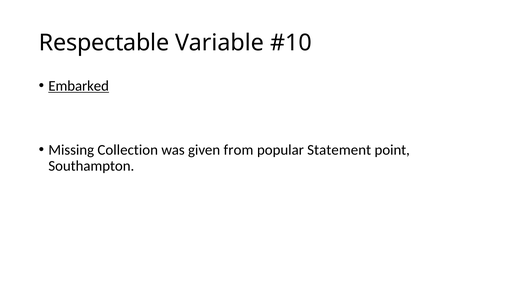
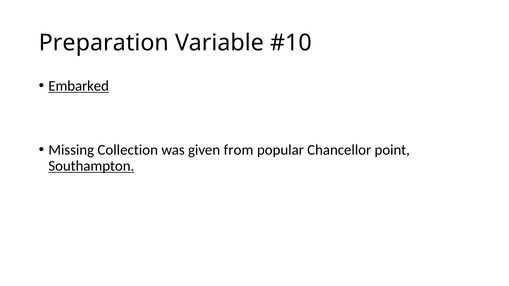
Respectable: Respectable -> Preparation (104, 43)
Statement: Statement -> Chancellor (339, 150)
Southampton underline: none -> present (91, 166)
